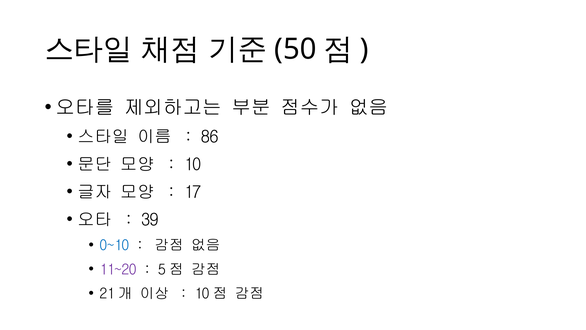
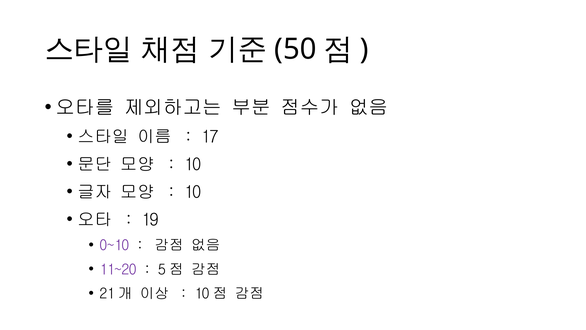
86: 86 -> 17 (210, 137)
17: 17 -> 10 (193, 192)
39: 39 -> 19 (150, 220)
0~10 colour: blue -> purple (114, 245)
